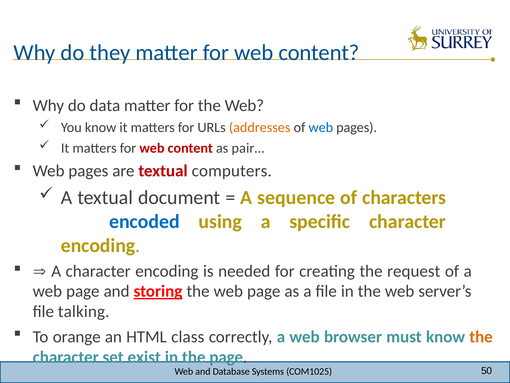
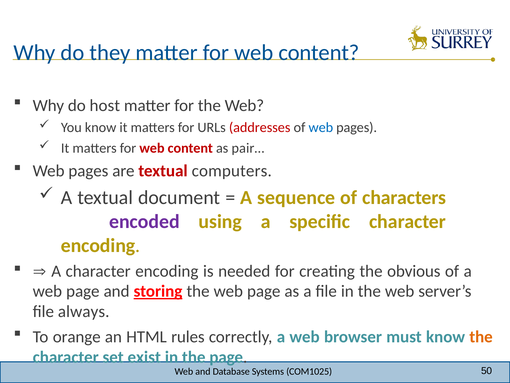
data: data -> host (105, 105)
addresses colour: orange -> red (260, 127)
encoded colour: blue -> purple (144, 221)
request: request -> obvious (414, 271)
talking: talking -> always (84, 311)
class: class -> rules (188, 336)
